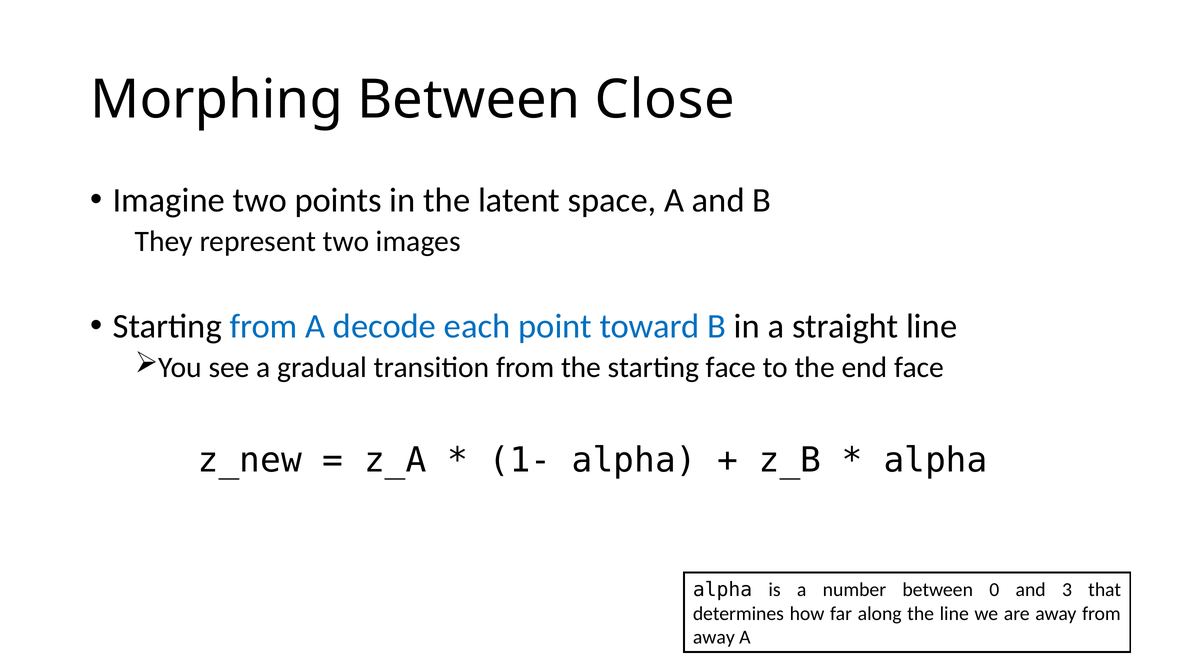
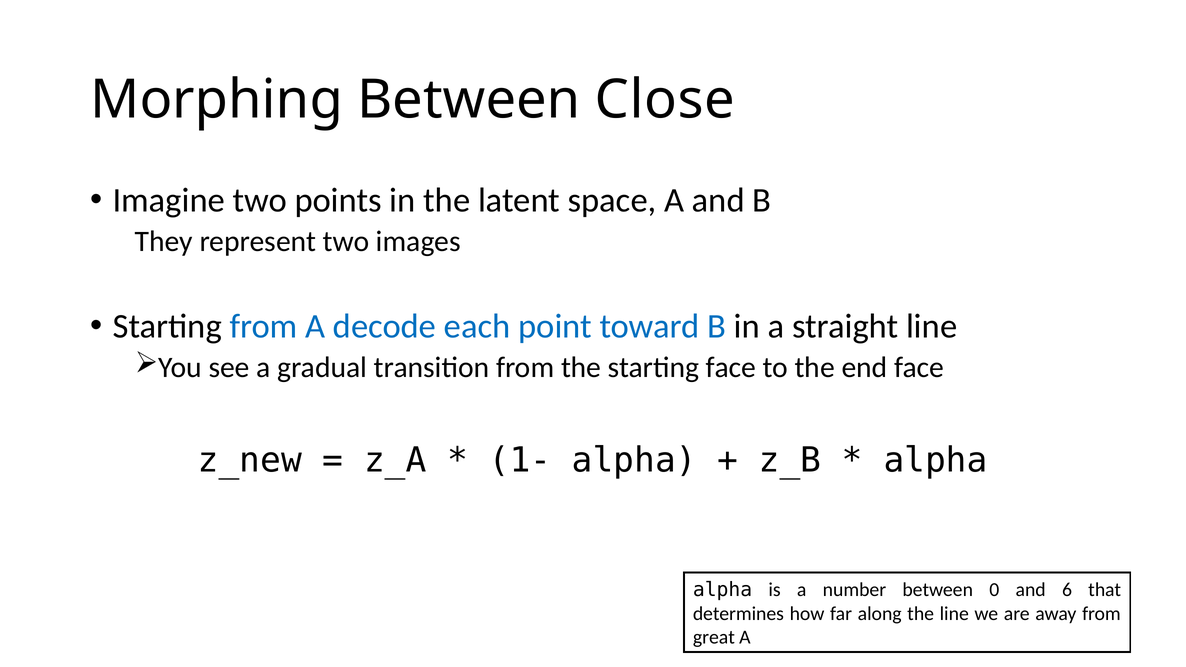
3: 3 -> 6 (1067, 590)
away: away -> great (714, 637)
